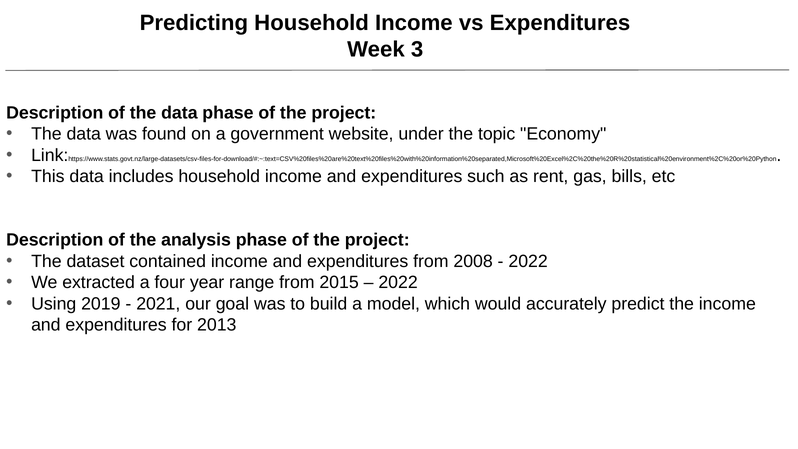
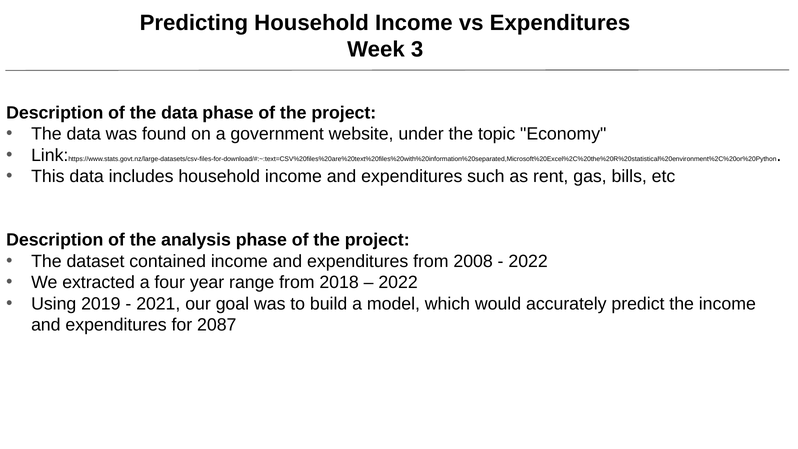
2015: 2015 -> 2018 (339, 283)
2013: 2013 -> 2087 (217, 325)
